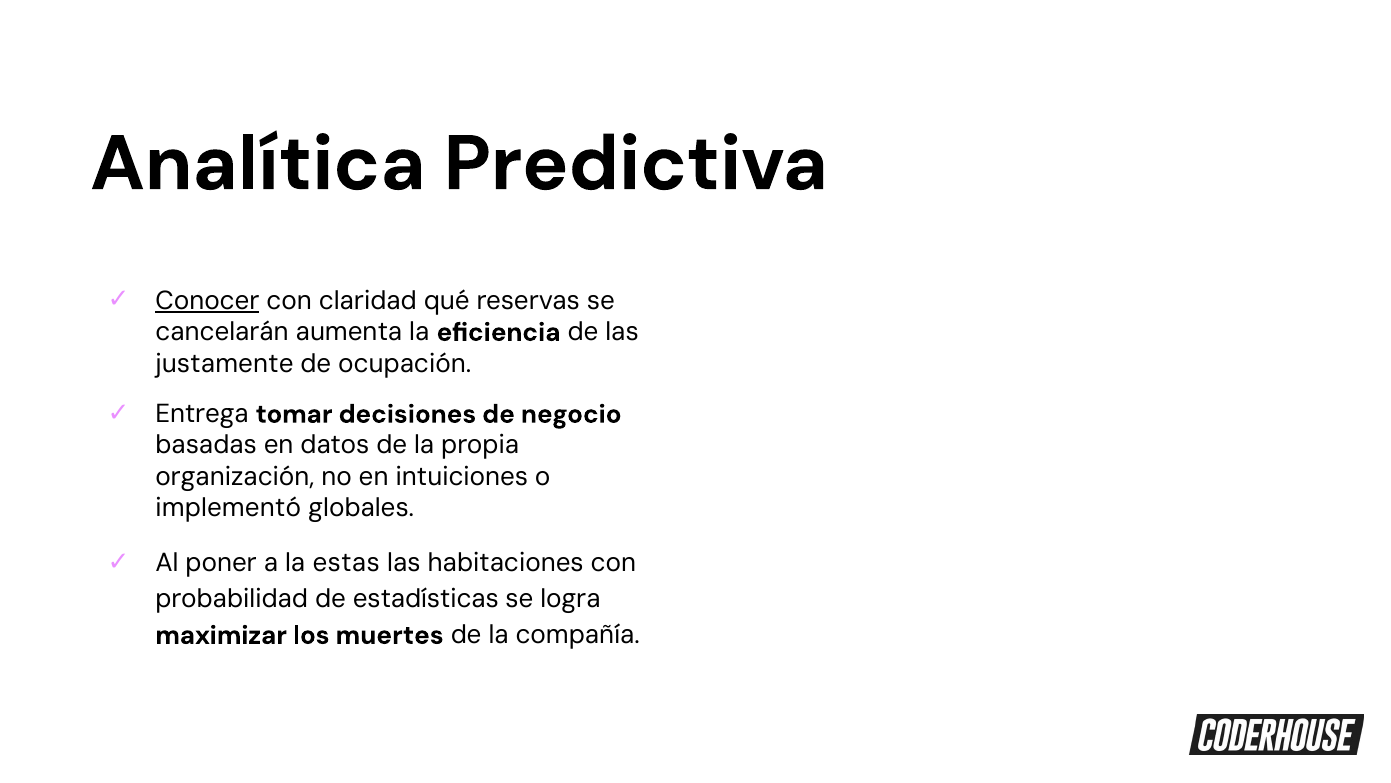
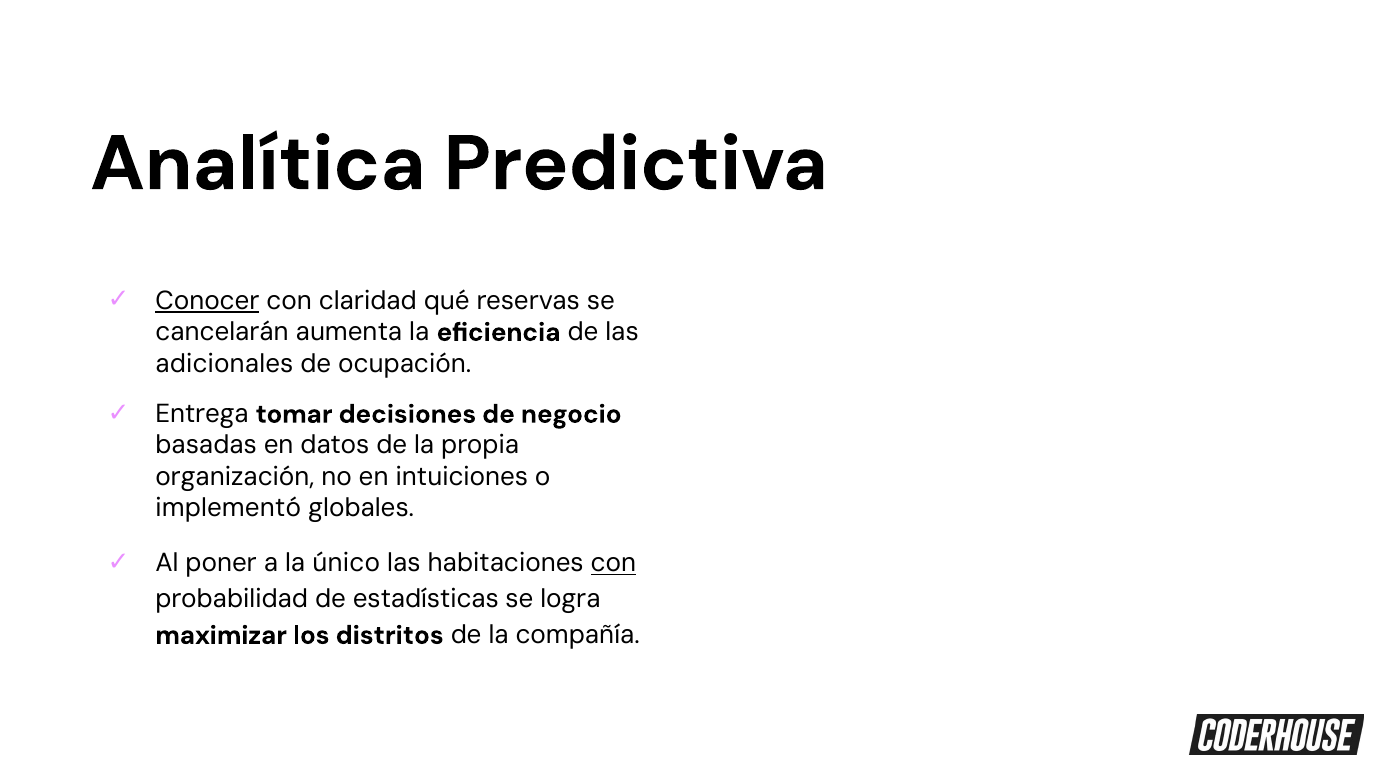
justamente: justamente -> adicionales (224, 363)
estas: estas -> único (346, 563)
con underline: none -> present (613, 563)
muertes: muertes -> distritos (390, 635)
